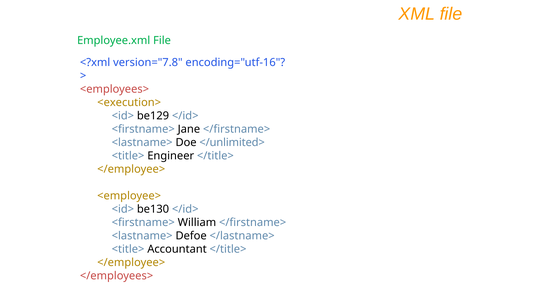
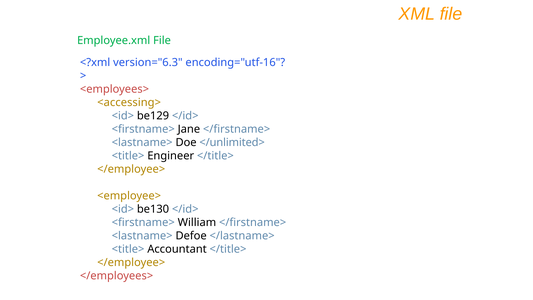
version="7.8: version="7.8 -> version="6.3 (148, 62)
<execution>: <execution> -> <accessing> (129, 102)
